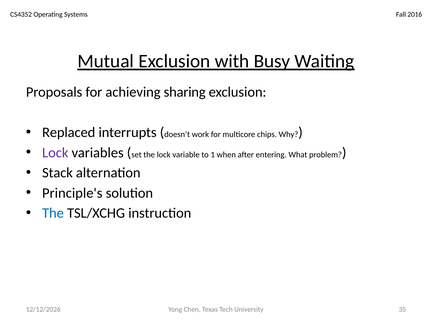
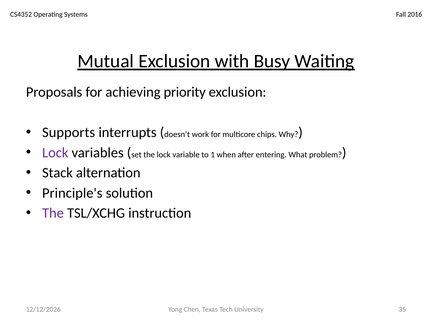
sharing: sharing -> priority (185, 92)
Replaced: Replaced -> Supports (69, 132)
The colour: blue -> purple (53, 213)
